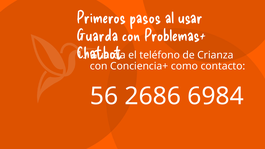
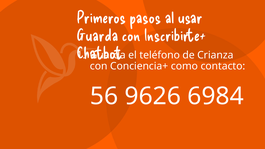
Problemas+: Problemas+ -> Inscribirte+ (175, 36)
2686: 2686 -> 9626 (153, 96)
